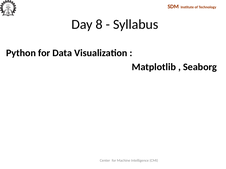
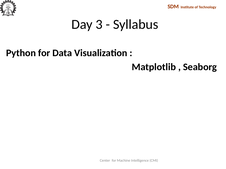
8: 8 -> 3 (99, 25)
